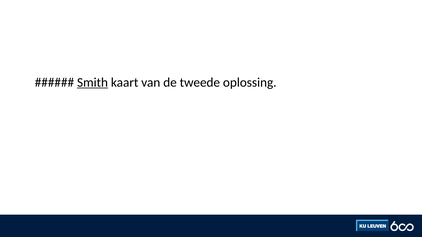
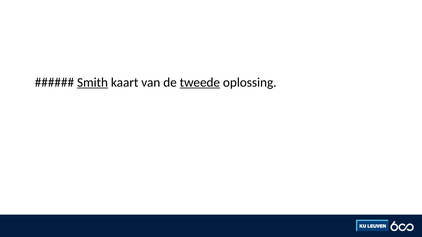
tweede underline: none -> present (200, 83)
